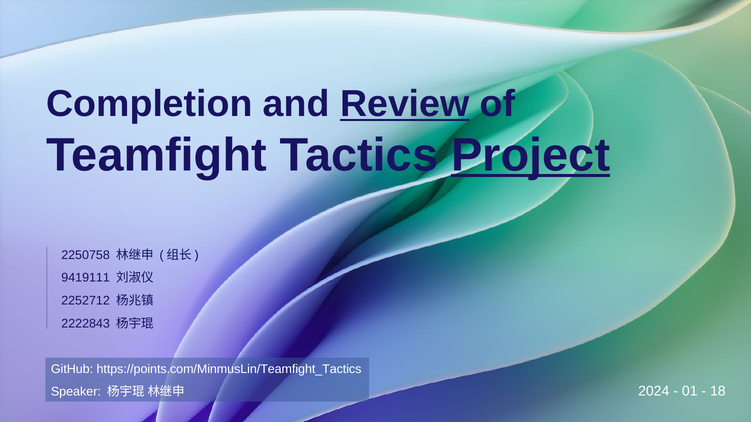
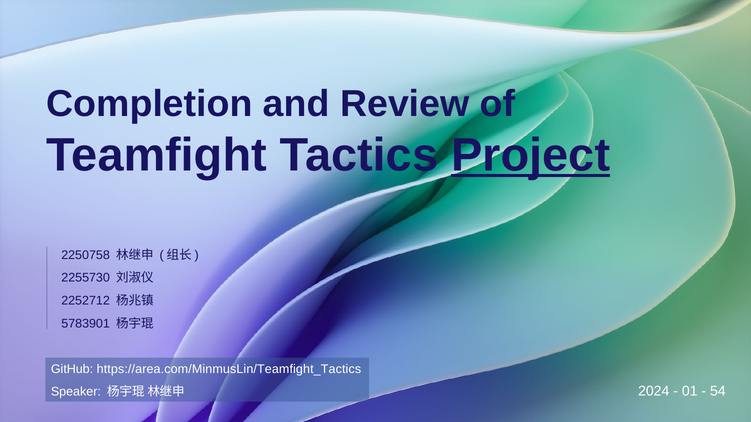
Review underline: present -> none (405, 104)
9419111: 9419111 -> 2255730 (86, 278)
2222843: 2222843 -> 5783901 (86, 324)
https://points.com/MinmusLin/Teamfight_Tactics: https://points.com/MinmusLin/Teamfight_Tactics -> https://area.com/MinmusLin/Teamfight_Tactics (229, 369)
18: 18 -> 54 (718, 391)
